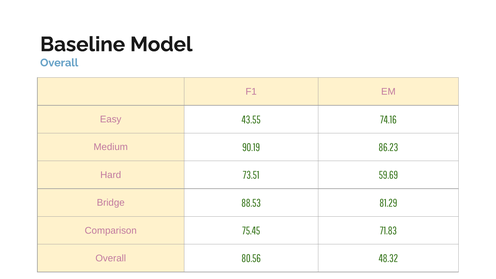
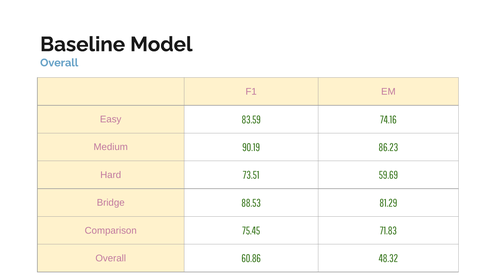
43.55: 43.55 -> 83.59 (251, 120)
80.56: 80.56 -> 60.86 (251, 259)
